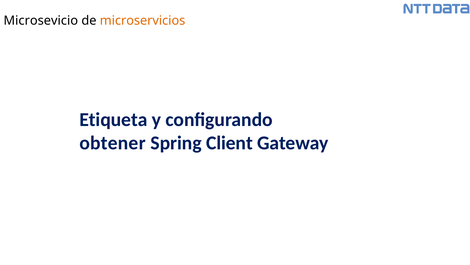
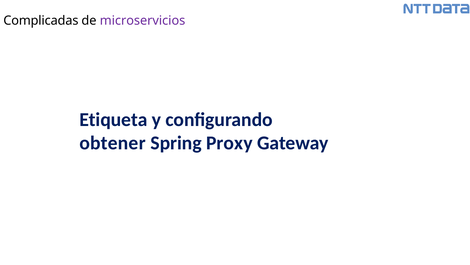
Microsevicio: Microsevicio -> Complicadas (41, 21)
microservicios colour: orange -> purple (143, 21)
Client: Client -> Proxy (229, 143)
